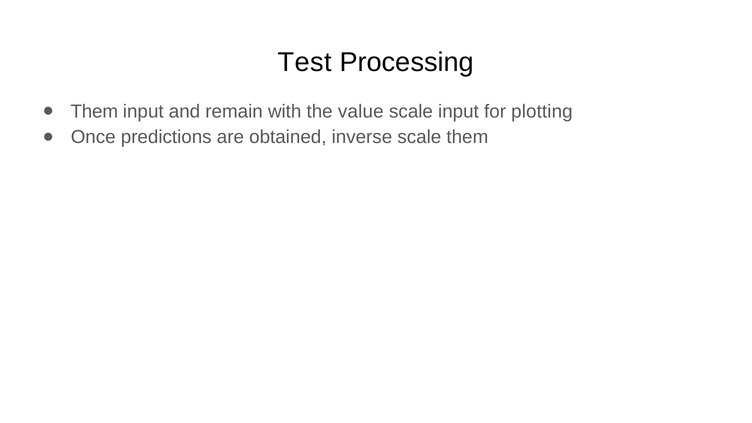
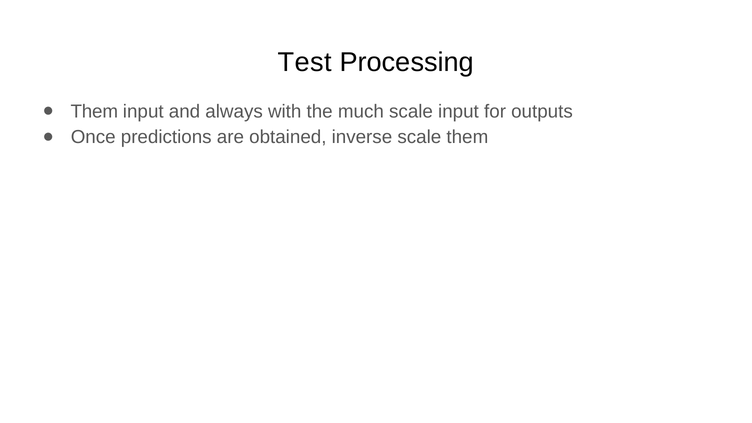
remain: remain -> always (234, 111)
value: value -> much (361, 111)
plotting: plotting -> outputs (542, 111)
